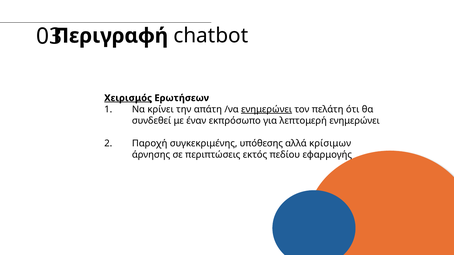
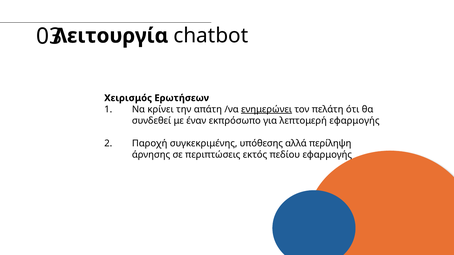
Περιγραφή: Περιγραφή -> Λειτουργία (111, 36)
Χειρισμός underline: present -> none (128, 98)
λεπτομερή ενημερώνει: ενημερώνει -> εφαρμογής (354, 121)
κρίσιμων: κρίσιμων -> περίληψη (330, 144)
